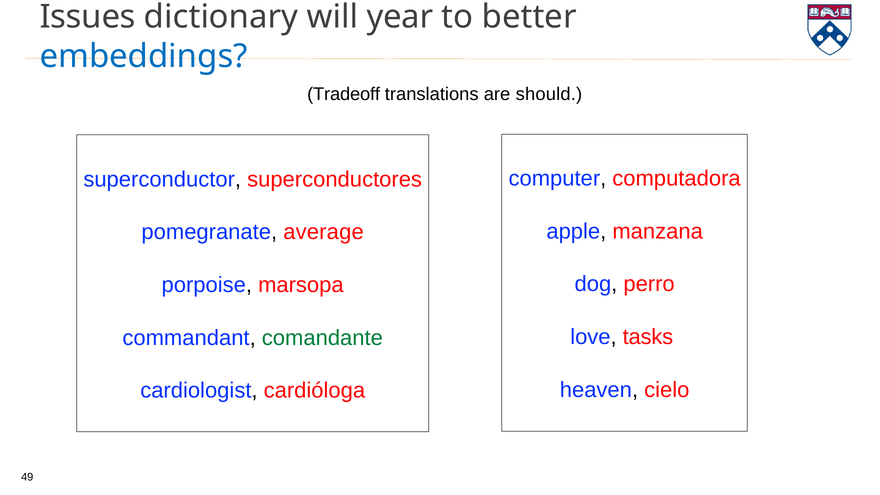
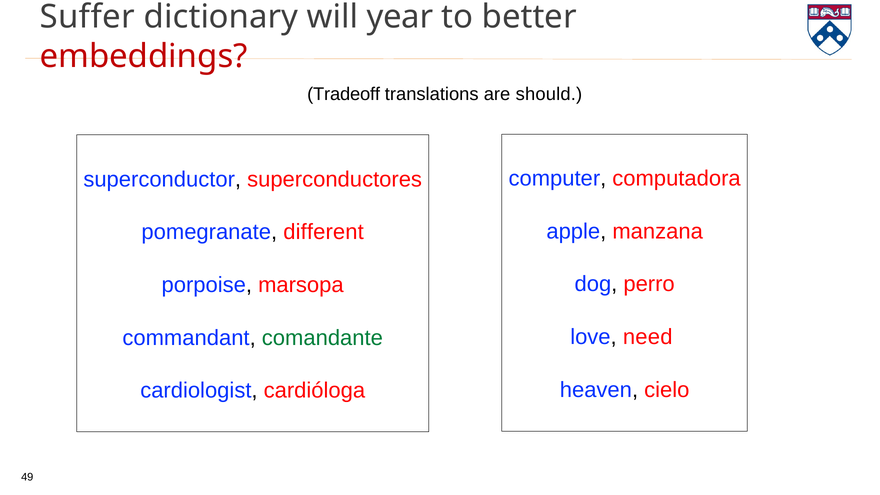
Issues: Issues -> Suffer (87, 17)
embeddings colour: blue -> red (144, 56)
average: average -> different (324, 232)
tasks: tasks -> need (648, 337)
